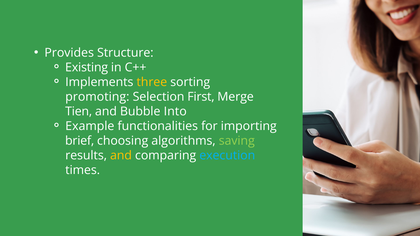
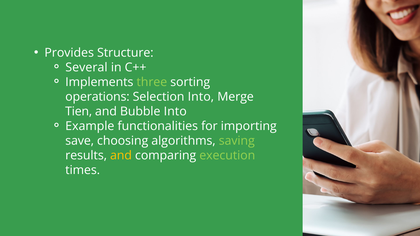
Existing: Existing -> Several (86, 68)
three colour: yellow -> light green (152, 82)
promoting: promoting -> operations (97, 97)
Selection First: First -> Into (201, 97)
brief: brief -> save (80, 141)
execution colour: light blue -> light green (227, 156)
